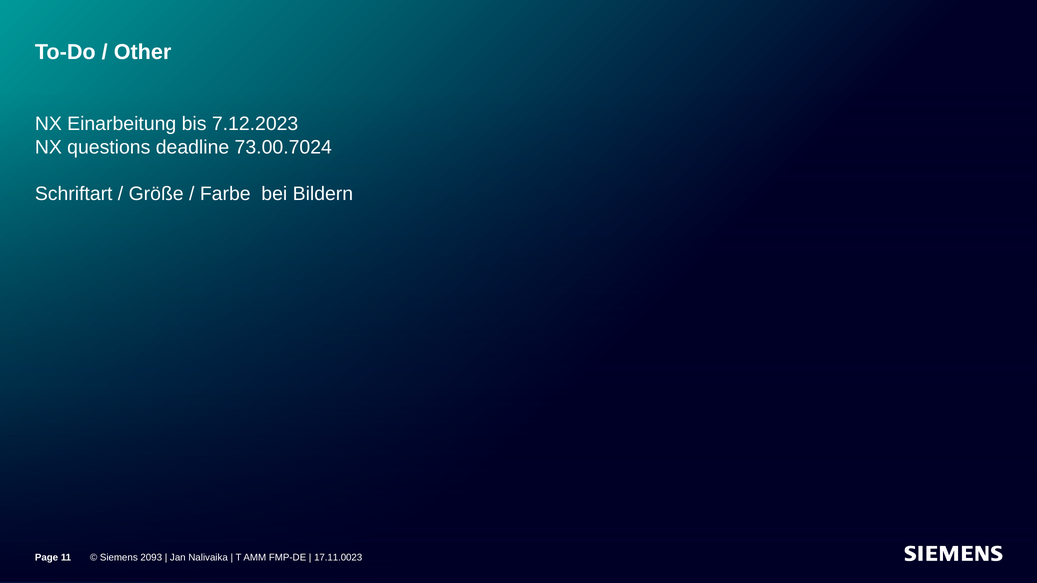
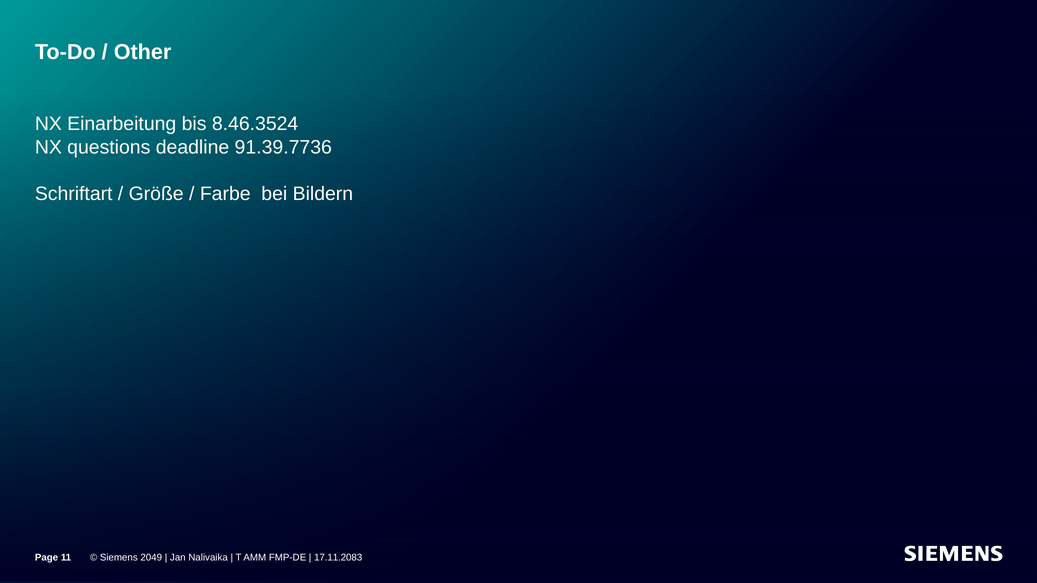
7.12.2023: 7.12.2023 -> 8.46.3524 (255, 124)
73.00.7024: 73.00.7024 -> 91.39.7736 (283, 147)
2093: 2093 -> 2049 (151, 558)
17.11.0023: 17.11.0023 -> 17.11.2083 (338, 558)
